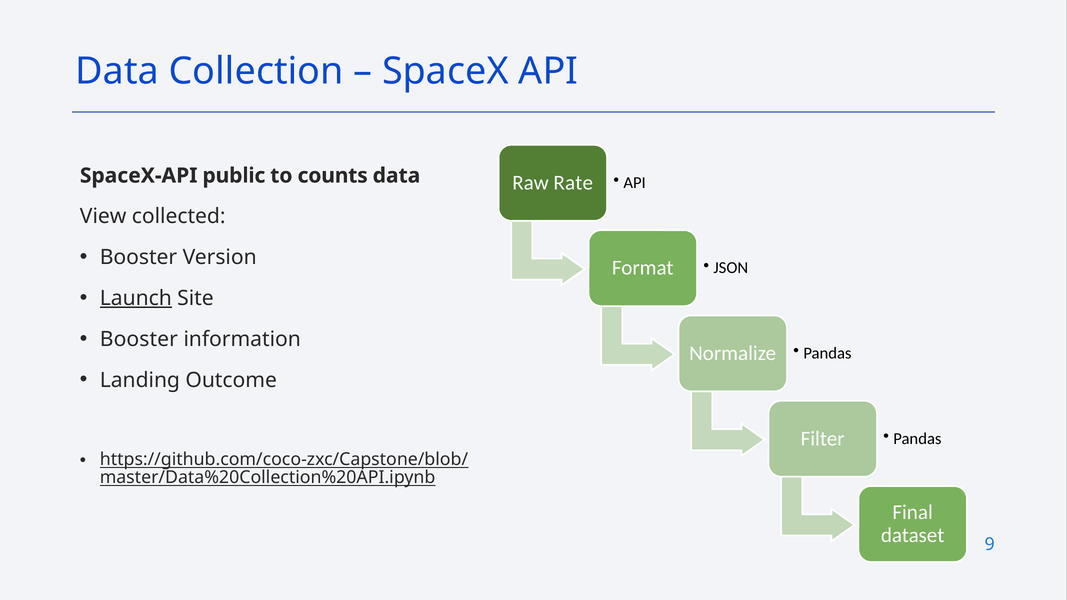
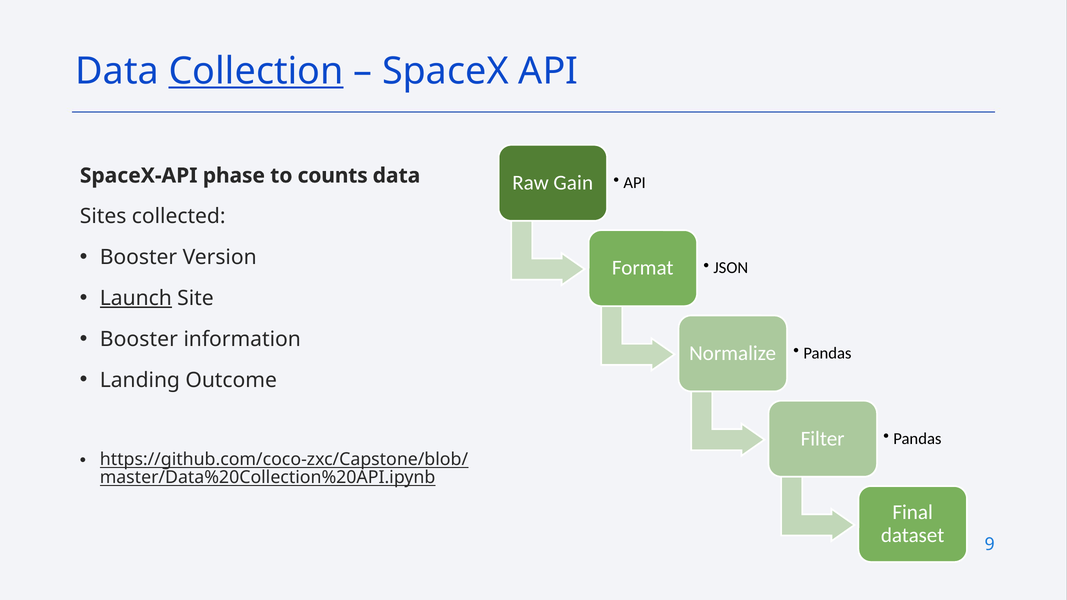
Collection underline: none -> present (256, 71)
public: public -> phase (234, 176)
Rate: Rate -> Gain (573, 183)
View: View -> Sites (103, 217)
